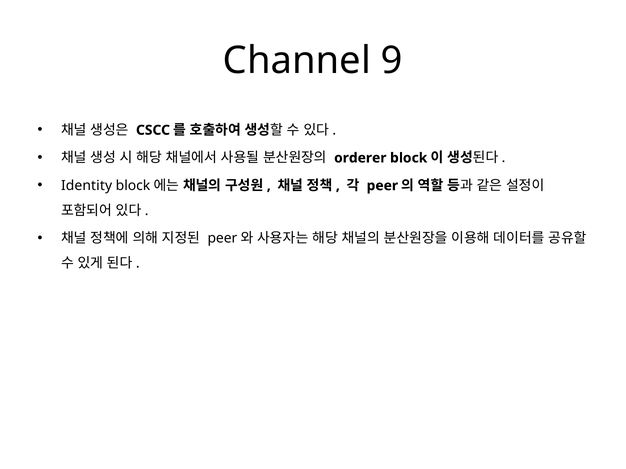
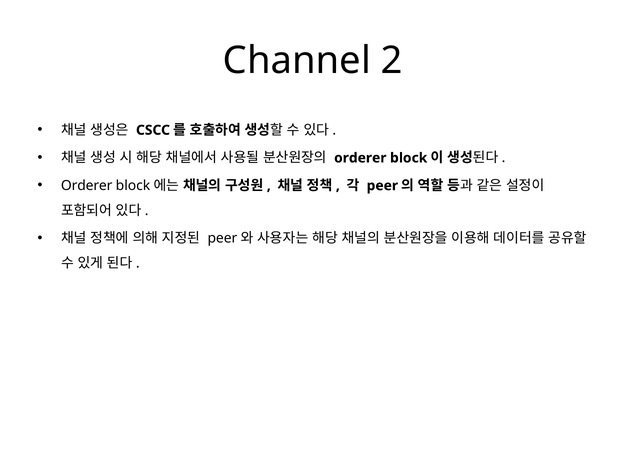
9: 9 -> 2 (392, 61)
Identity: Identity -> Orderer (87, 186)
